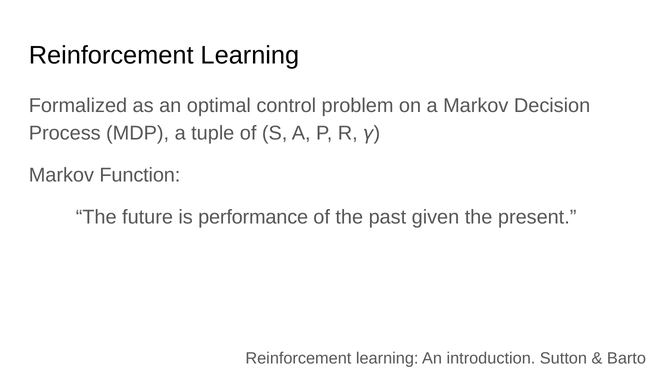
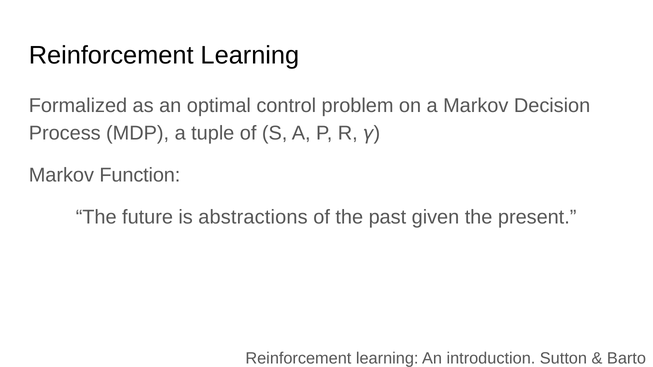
performance: performance -> abstractions (253, 217)
